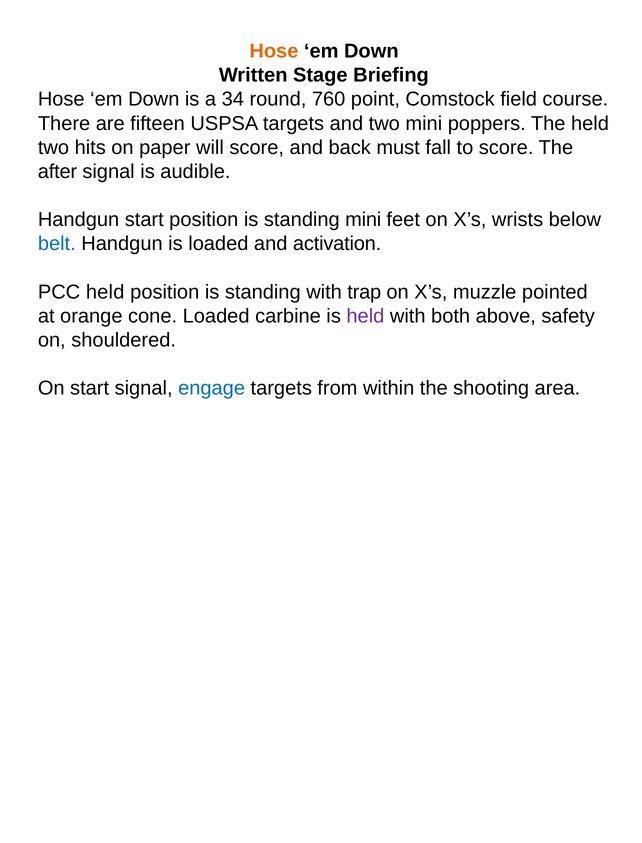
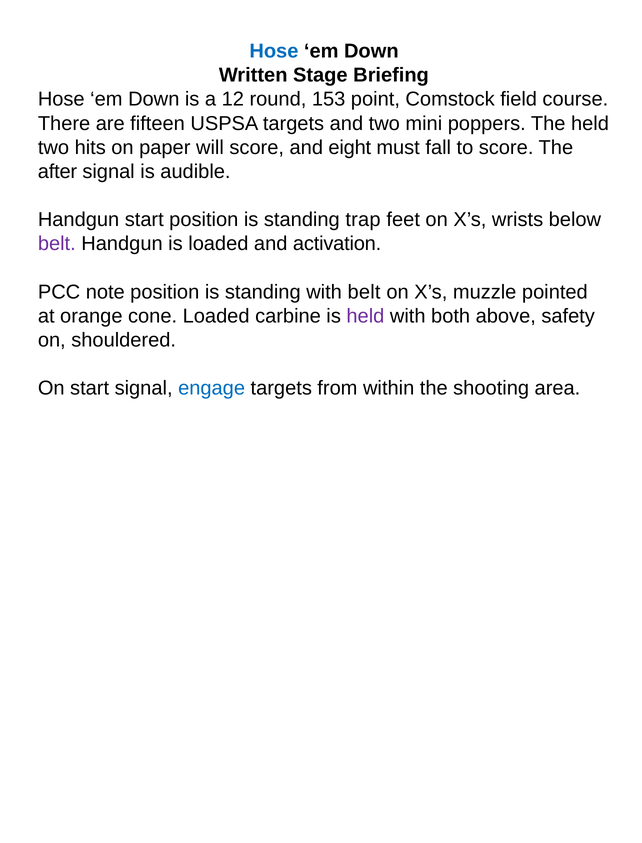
Hose colour: orange -> blue (274, 51)
34: 34 -> 12 (233, 99)
760: 760 -> 153 (329, 99)
back: back -> eight (350, 147)
standing mini: mini -> trap (363, 220)
belt colour: blue -> purple (57, 244)
PCC held: held -> note (105, 292)
with trap: trap -> belt (364, 292)
